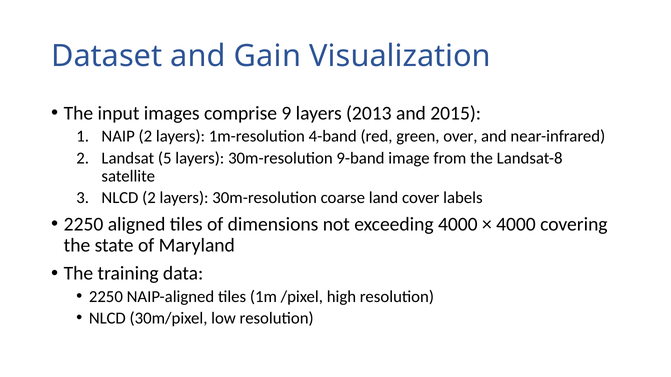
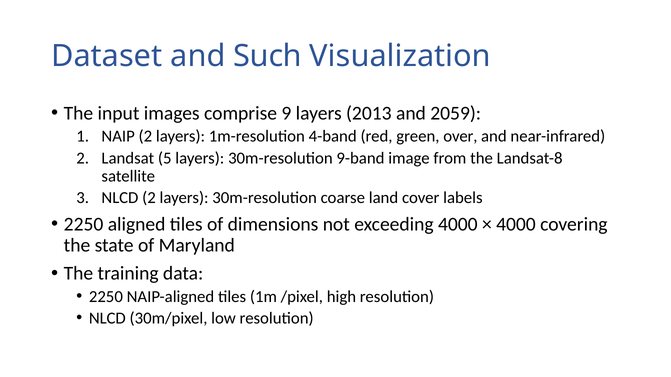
Gain: Gain -> Such (268, 56)
2015: 2015 -> 2059 (456, 113)
